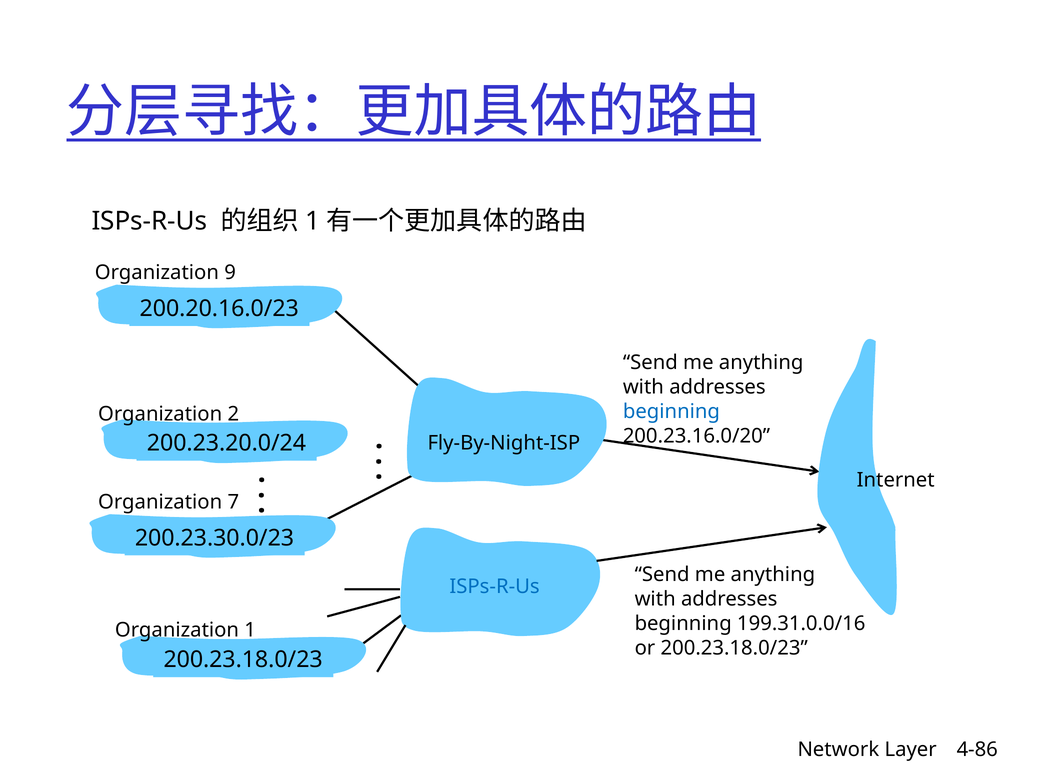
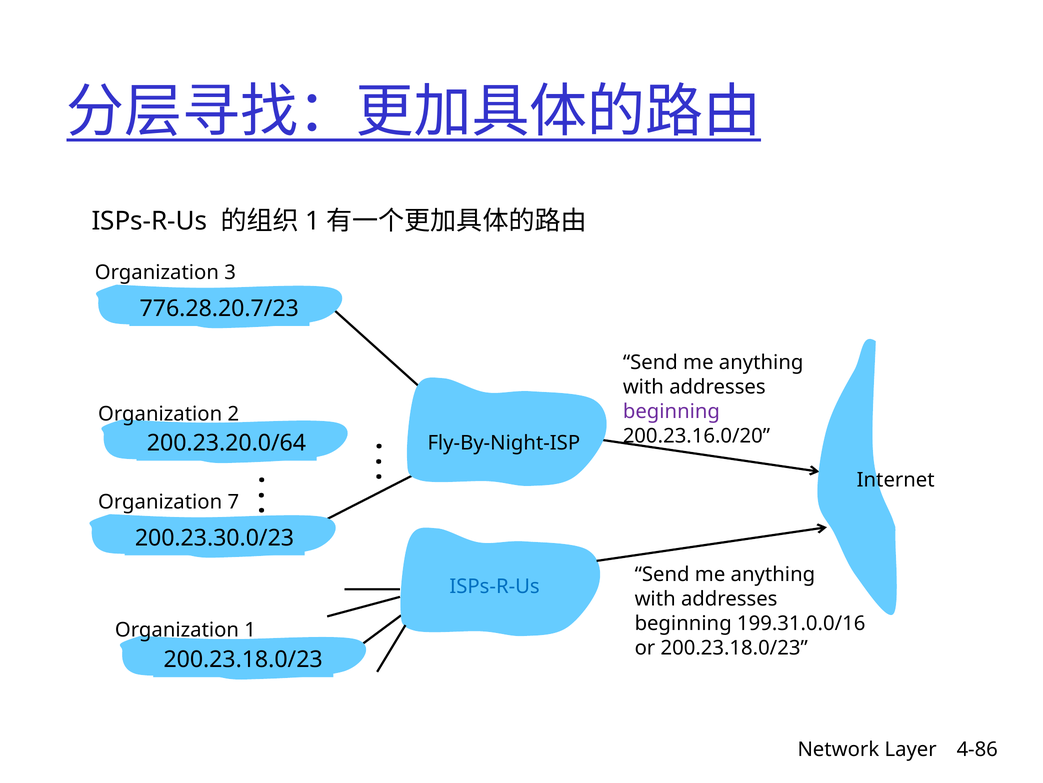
9: 9 -> 3 (230, 272)
200.20.16.0/23: 200.20.16.0/23 -> 776.28.20.7/23 (219, 308)
beginning colour: blue -> purple (671, 411)
200.23.20.0/24: 200.23.20.0/24 -> 200.23.20.0/64 (226, 443)
